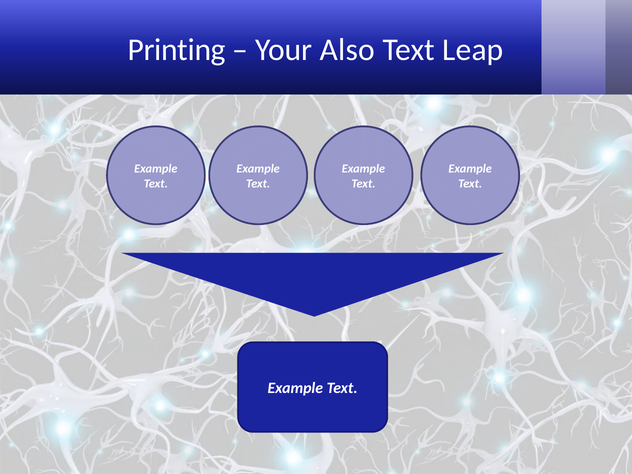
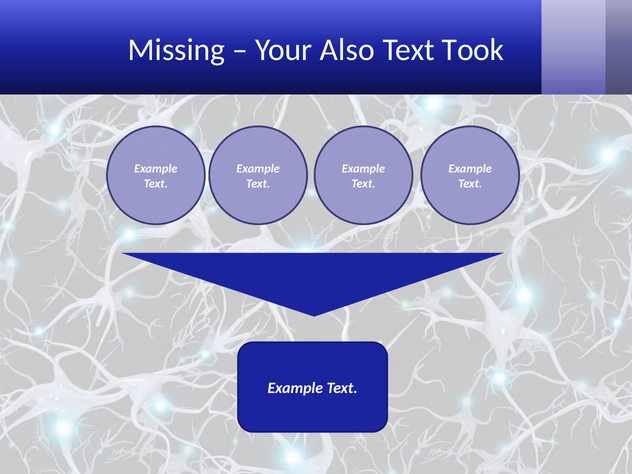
Printing: Printing -> Missing (177, 50)
Leap: Leap -> Took (473, 50)
